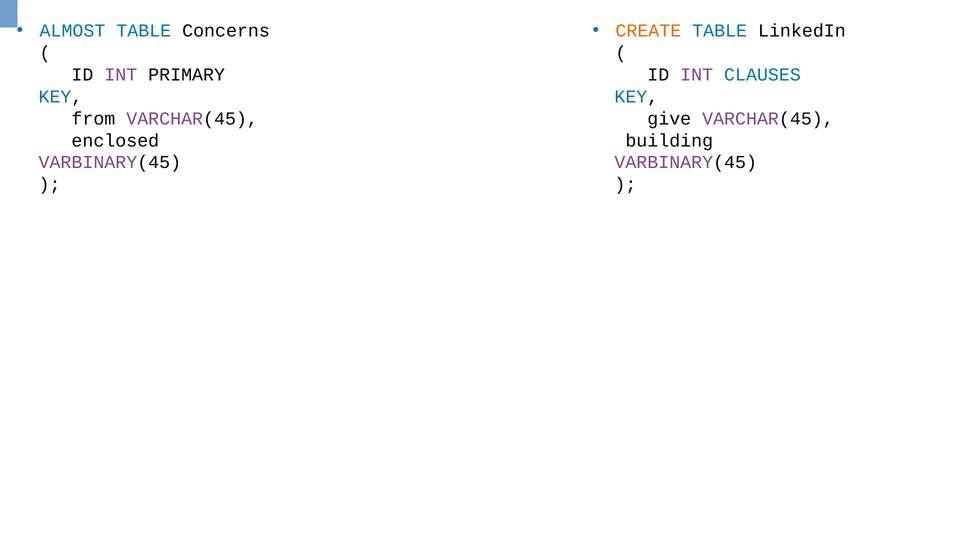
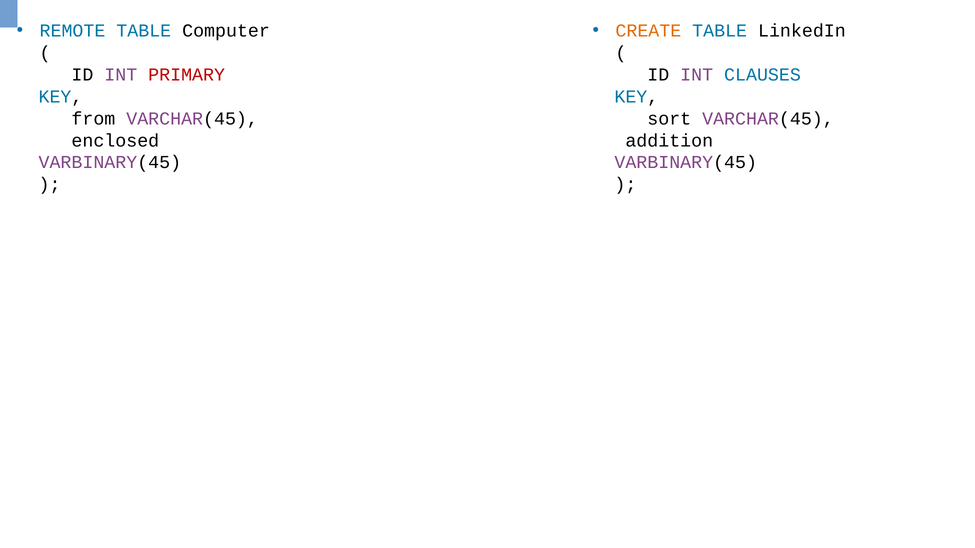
ALMOST: ALMOST -> REMOTE (72, 31)
Concerns: Concerns -> Computer (226, 31)
PRIMARY colour: black -> red (187, 75)
give: give -> sort (669, 119)
building: building -> addition (669, 141)
